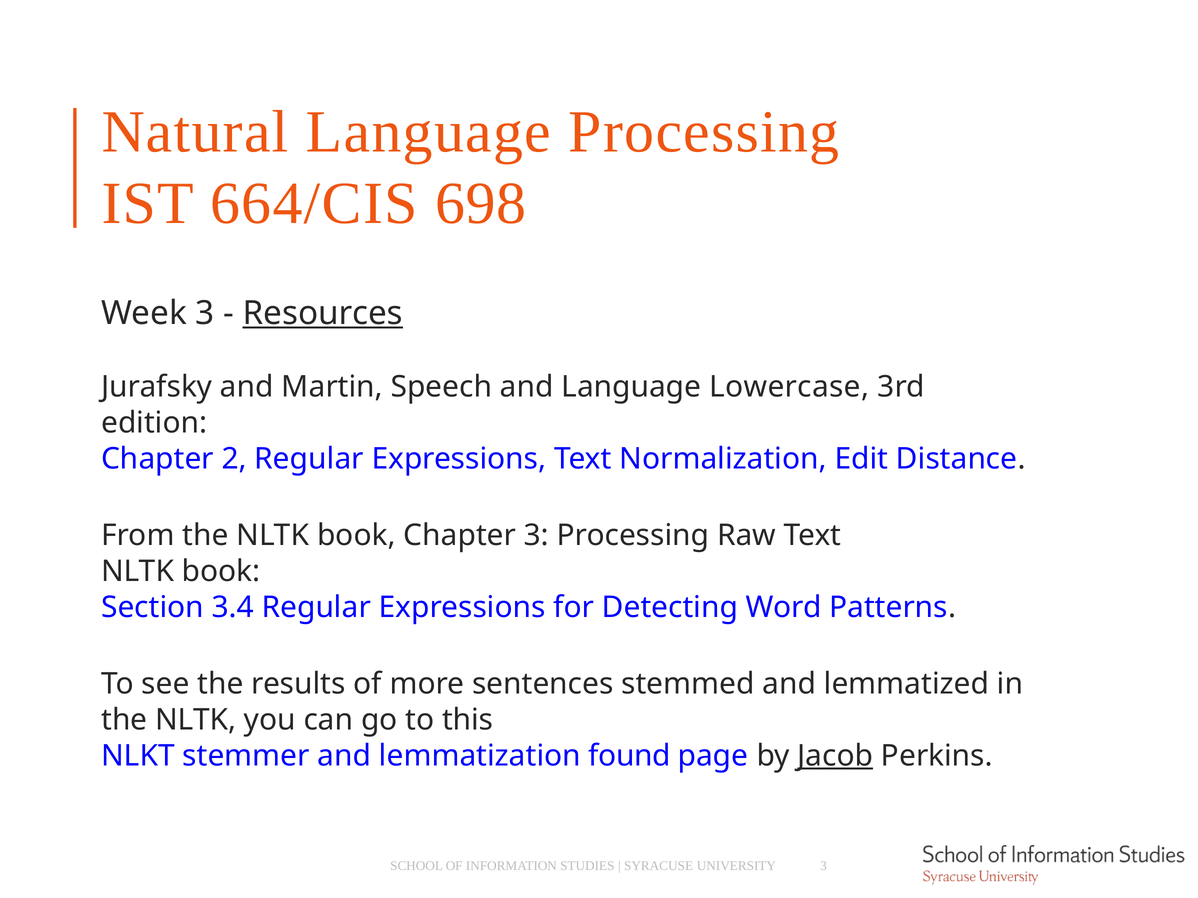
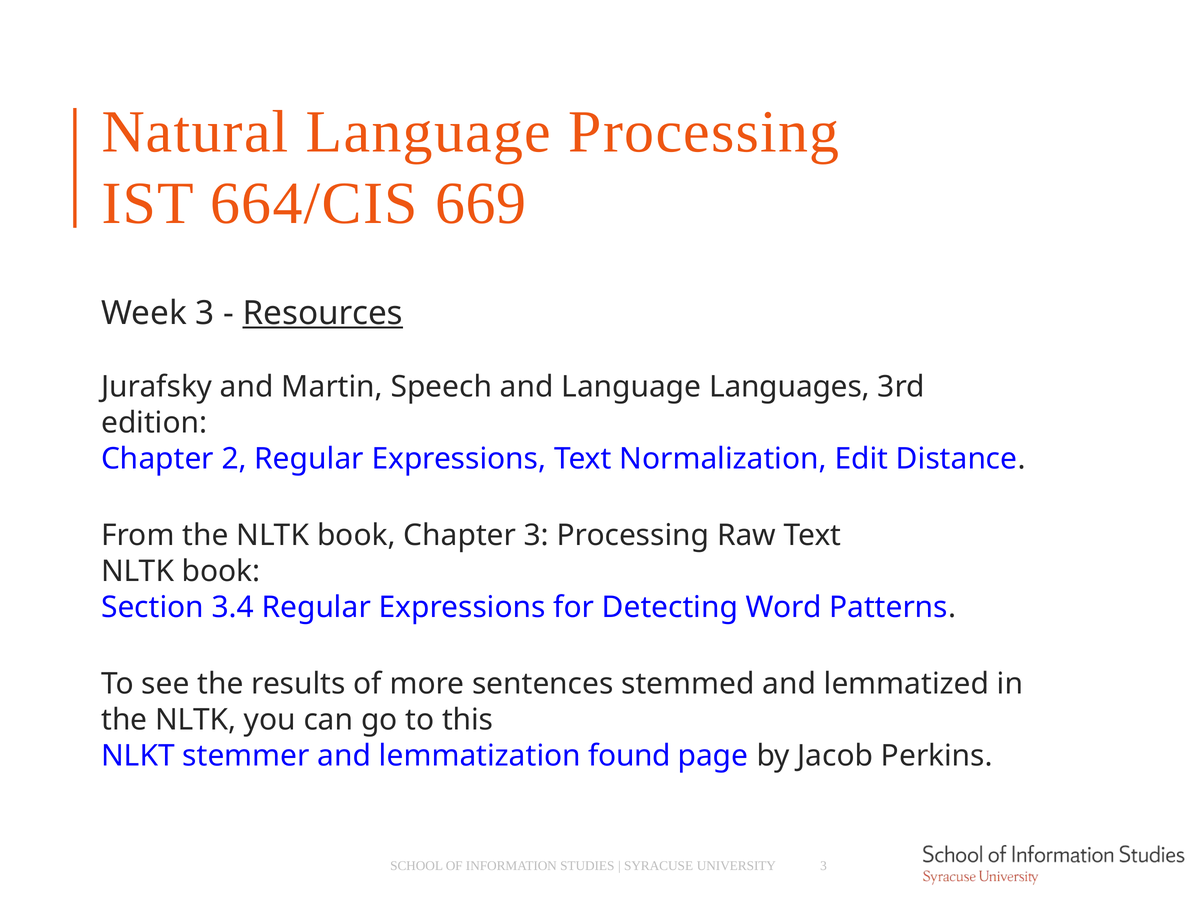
698: 698 -> 669 (481, 204)
Lowercase: Lowercase -> Languages (789, 387)
Jacob underline: present -> none (835, 756)
